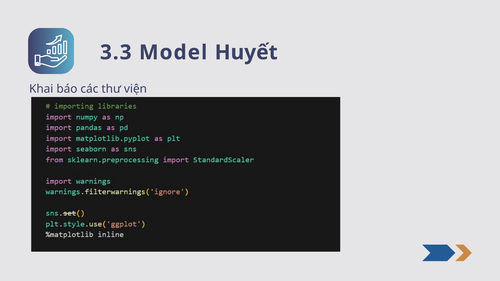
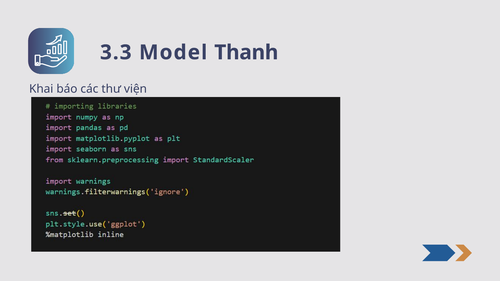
Huyết: Huyết -> Thanh (246, 52)
